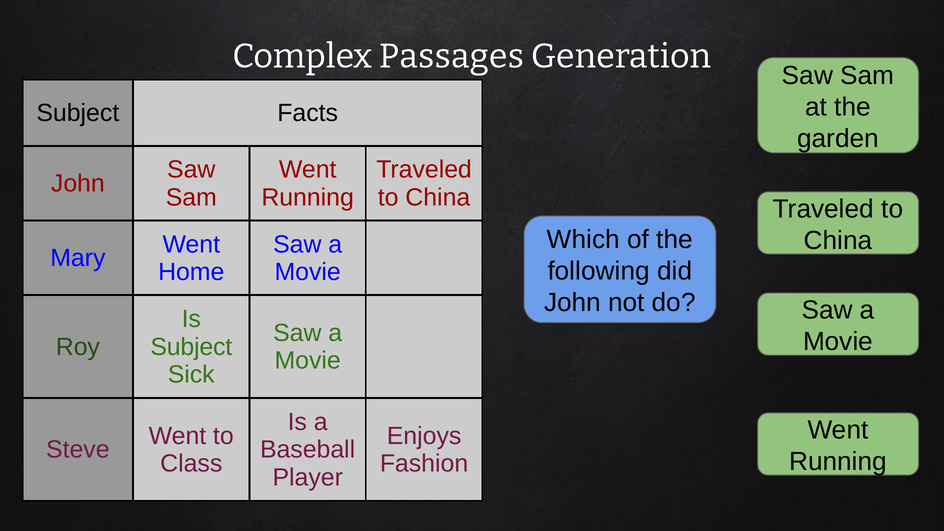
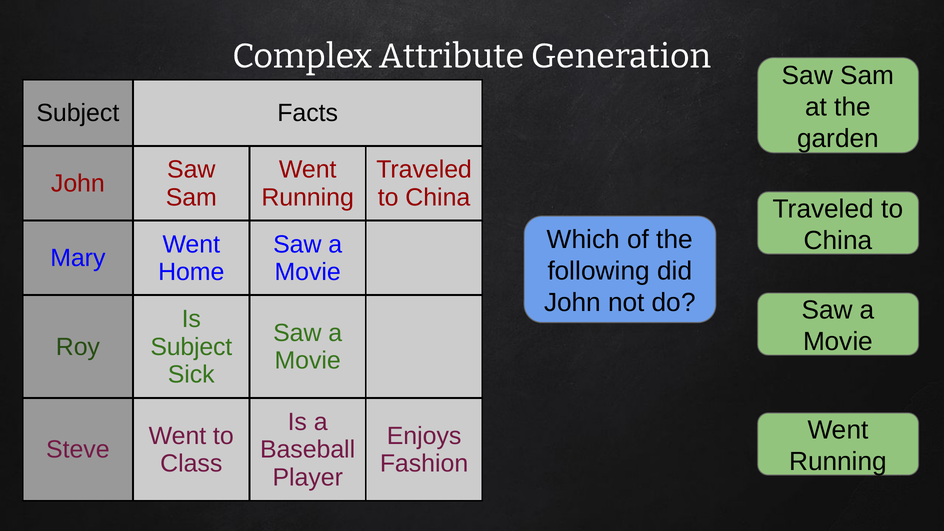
Passages: Passages -> Attribute (451, 56)
